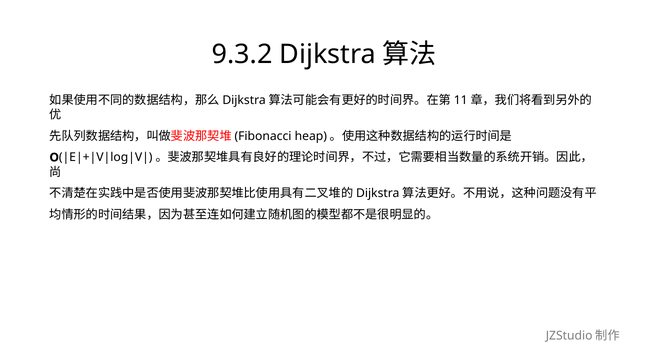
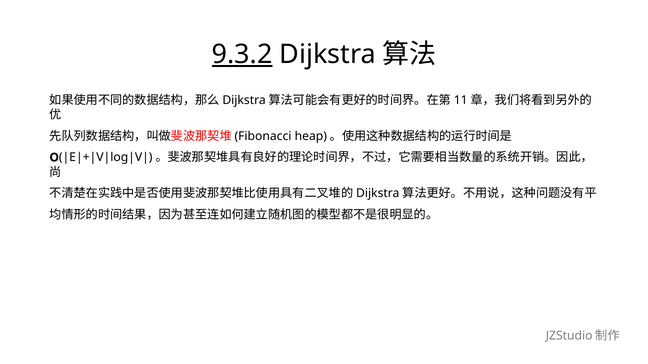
9.3.2 underline: none -> present (242, 54)
